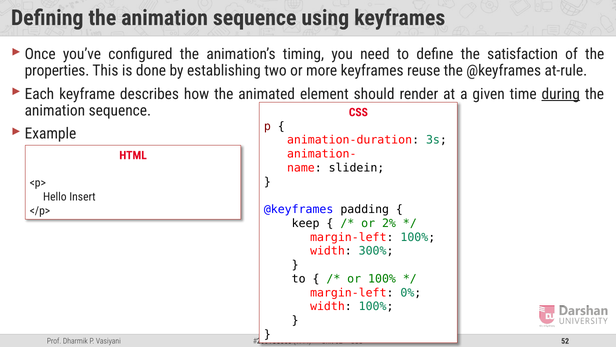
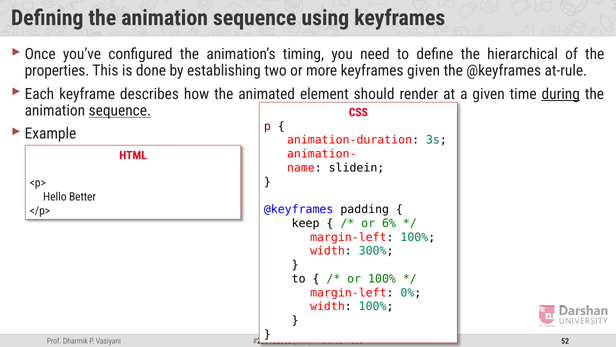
satisfaction: satisfaction -> hierarchical (523, 54)
keyframes reuse: reuse -> given (424, 71)
sequence underline: none -> present (120, 110)
Insert: Insert -> Better (82, 197)
2%: 2% -> 6% (389, 223)
